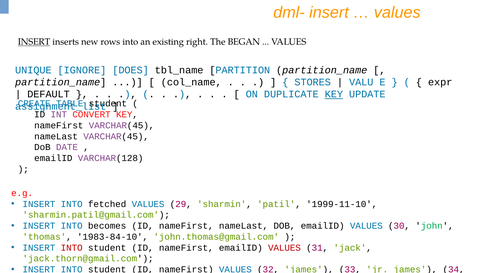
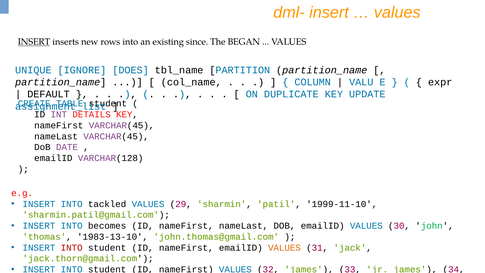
right: right -> since (197, 42)
STORES: STORES -> COLUMN (313, 82)
KEY underline: present -> none (334, 94)
CONVERT: CONVERT -> DETAILS (92, 114)
fetched: fetched -> tackled (107, 204)
1983-84-10: 1983-84-10 -> 1983-13-10 (113, 237)
VALUES colour: red -> orange (284, 248)
